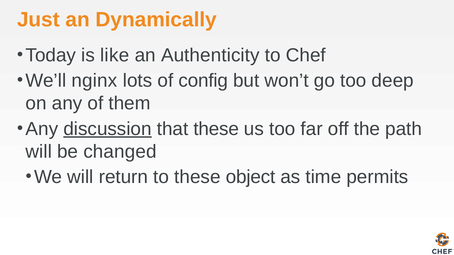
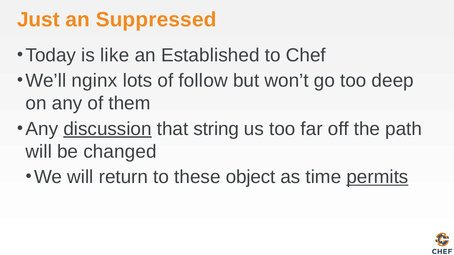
Dynamically: Dynamically -> Suppressed (156, 20)
Authenticity: Authenticity -> Established (210, 55)
config: config -> follow (203, 81)
that these: these -> string (216, 129)
permits underline: none -> present (377, 177)
